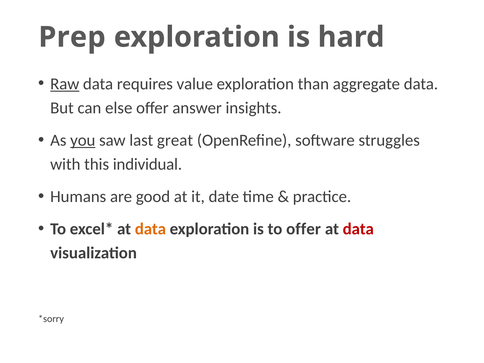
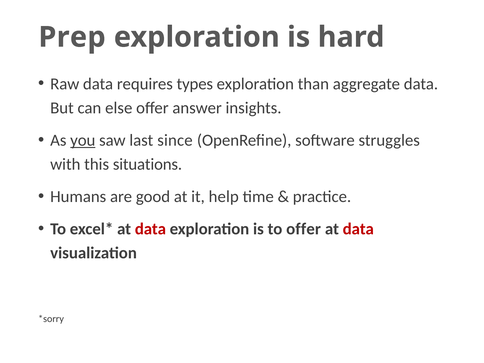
Raw underline: present -> none (65, 84)
value: value -> types (195, 84)
great: great -> since (175, 140)
individual: individual -> situations (147, 164)
date: date -> help (224, 197)
data colour: orange -> red (150, 229)
